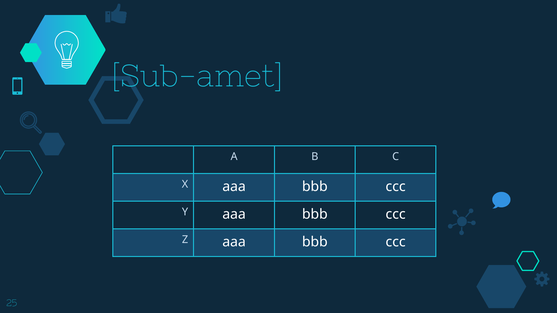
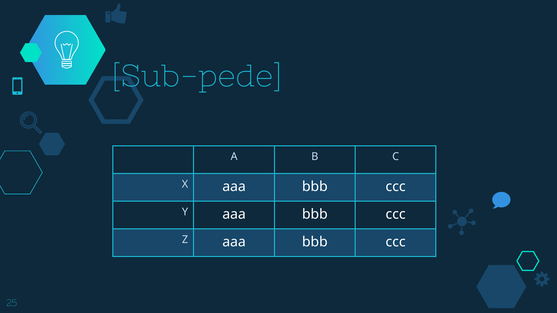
Sub-amet: Sub-amet -> Sub-pede (197, 76)
